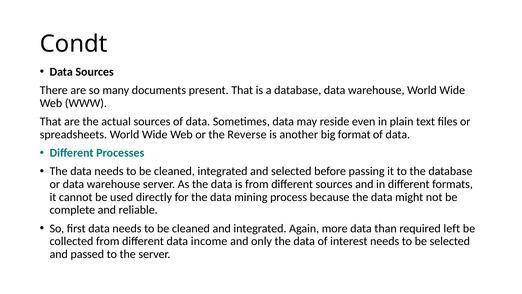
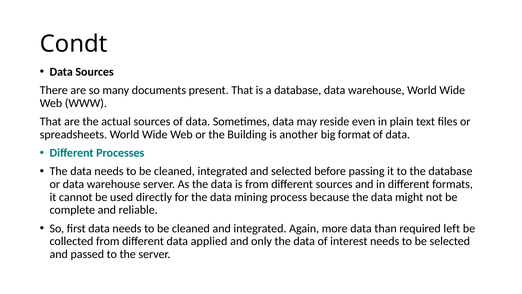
Reverse: Reverse -> Building (247, 134)
income: income -> applied (209, 241)
